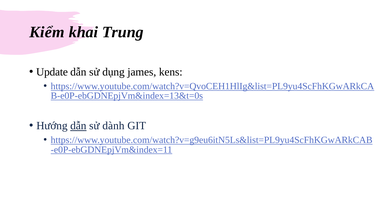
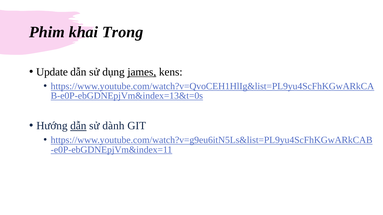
Kiểm: Kiểm -> Phim (47, 32)
Trung: Trung -> Trong (123, 32)
james underline: none -> present (142, 72)
